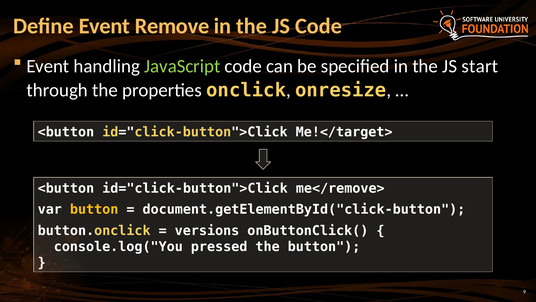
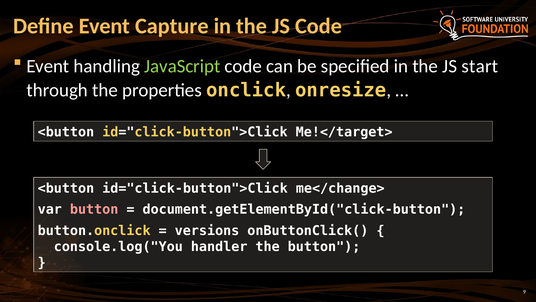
Remove: Remove -> Capture (172, 26)
me</remove>: me</remove> -> me</change> (340, 188)
button colour: yellow -> pink (94, 209)
pressed: pressed -> handler (219, 246)
